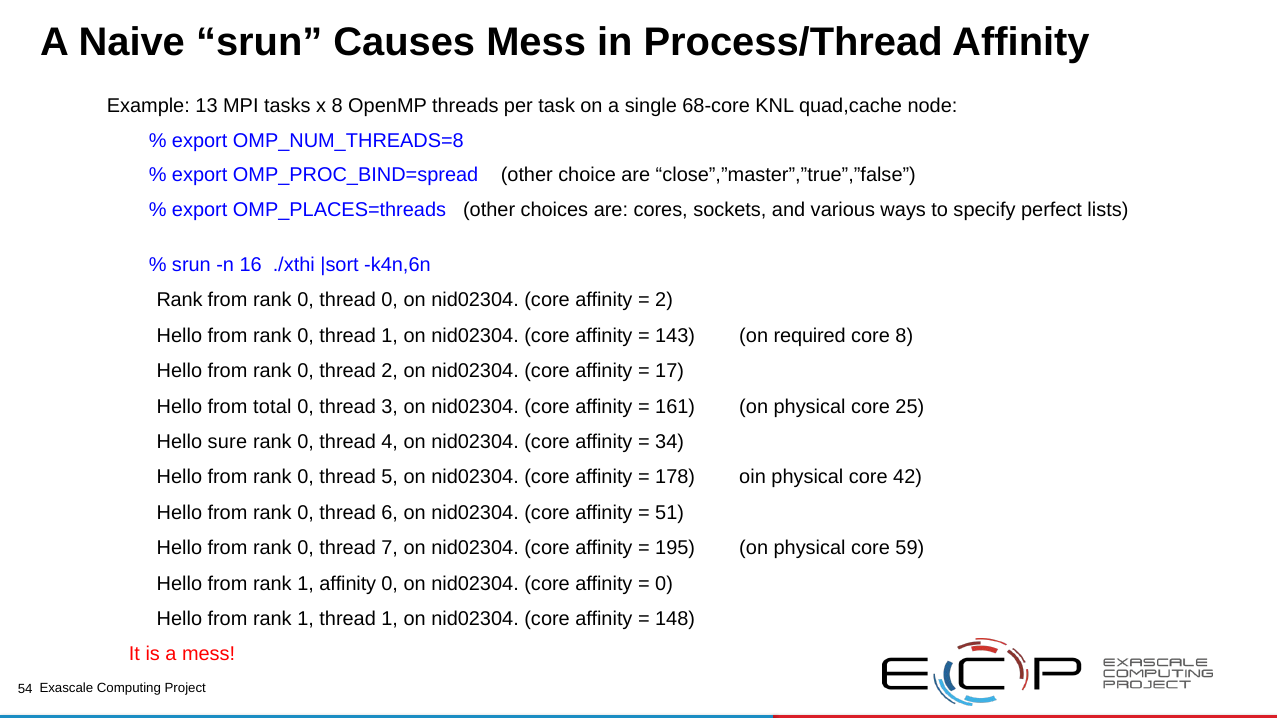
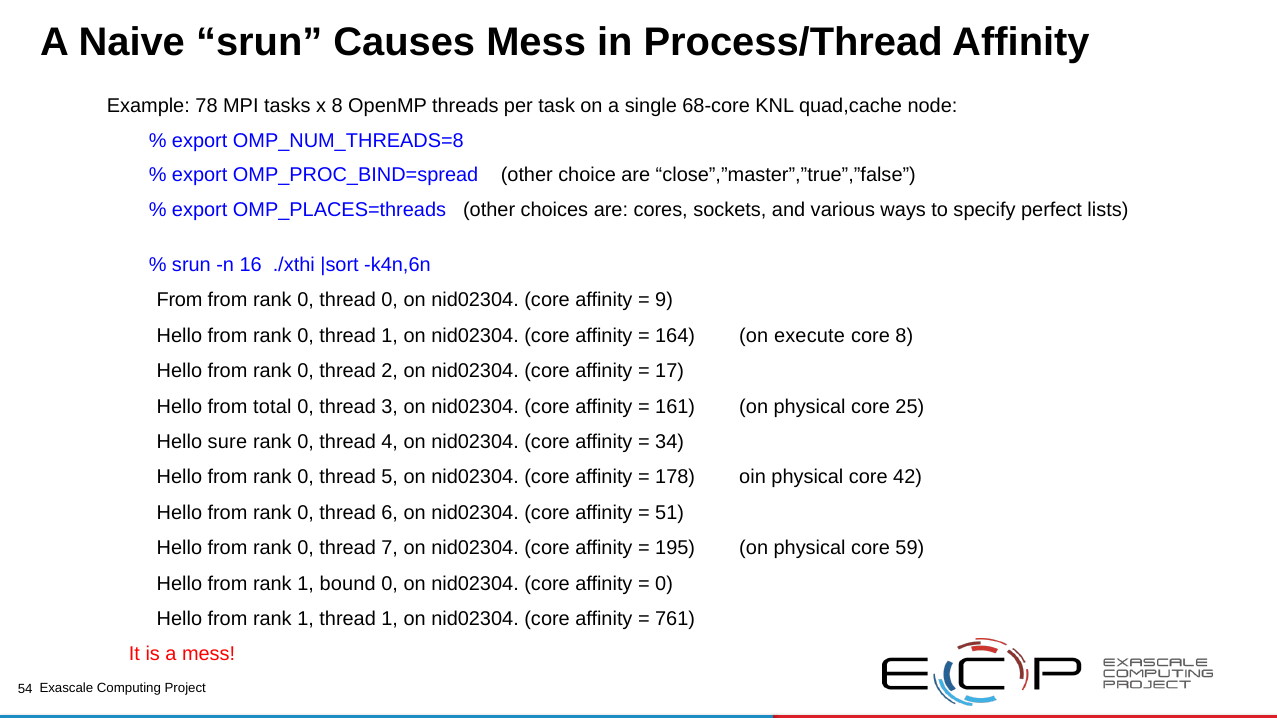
13: 13 -> 78 (206, 106)
Rank: Rank -> From (180, 300)
2: 2 -> 9 (664, 300)
143: 143 -> 164 (675, 336)
required: required -> execute (810, 336)
1 affinity: affinity -> bound (348, 584)
148: 148 -> 761 (675, 619)
